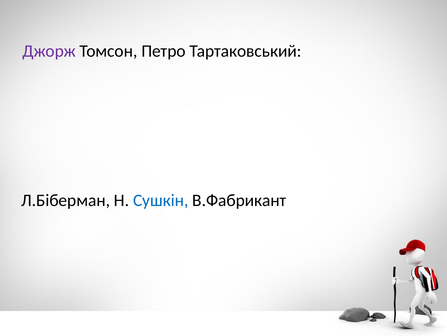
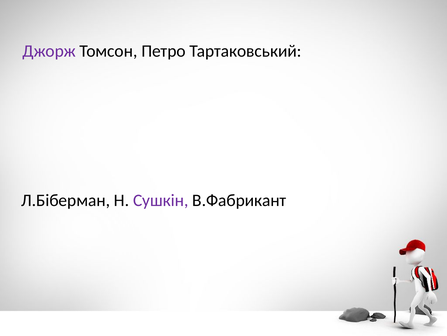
Сушкін colour: blue -> purple (161, 200)
